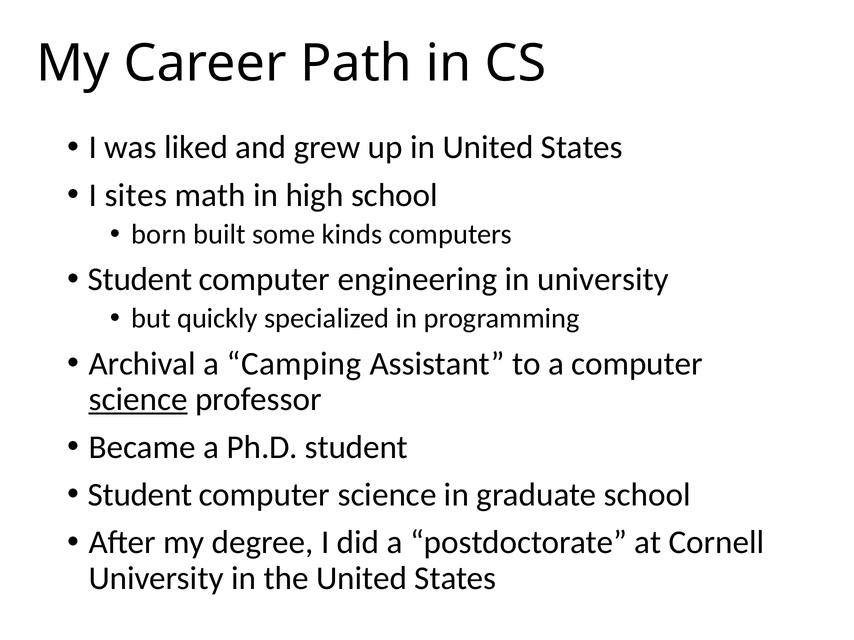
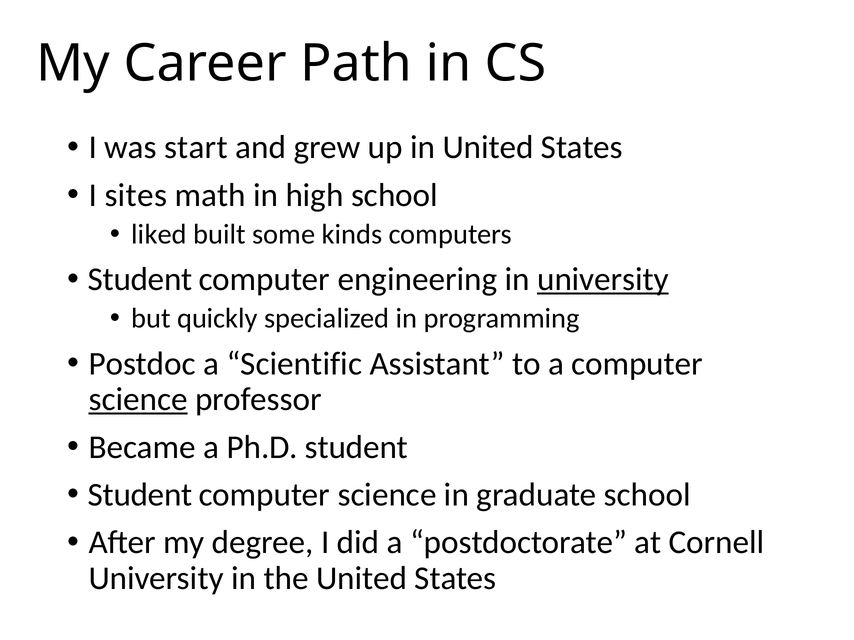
liked: liked -> start (196, 148)
born: born -> liked (159, 235)
university underline: none -> present (603, 280)
Archival: Archival -> Postdoc (142, 364)
Camping: Camping -> Scientific (294, 364)
